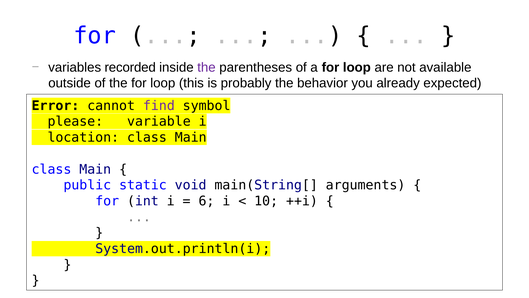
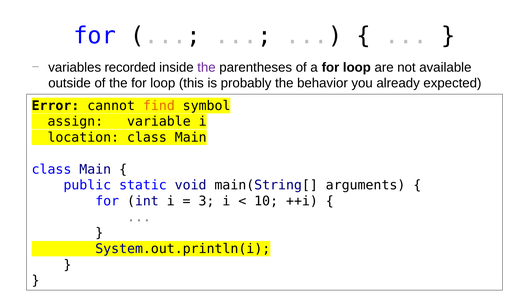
find colour: purple -> orange (159, 106)
please: please -> assign (75, 121)
6: 6 -> 3 (206, 201)
